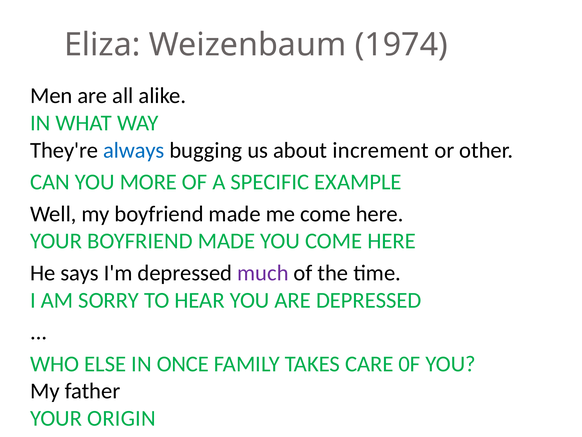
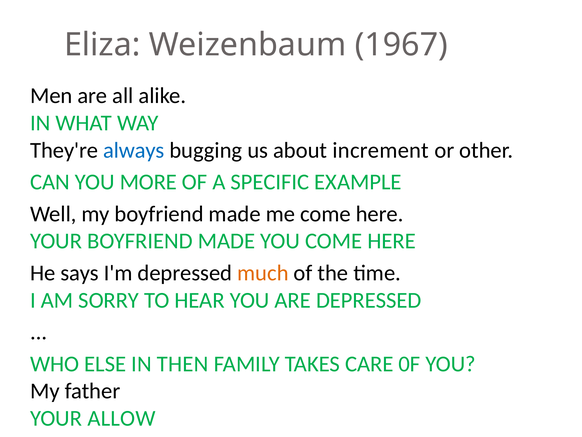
1974: 1974 -> 1967 (401, 45)
much colour: purple -> orange (263, 273)
ONCE: ONCE -> THEN (183, 364)
ORIGIN: ORIGIN -> ALLOW (121, 418)
